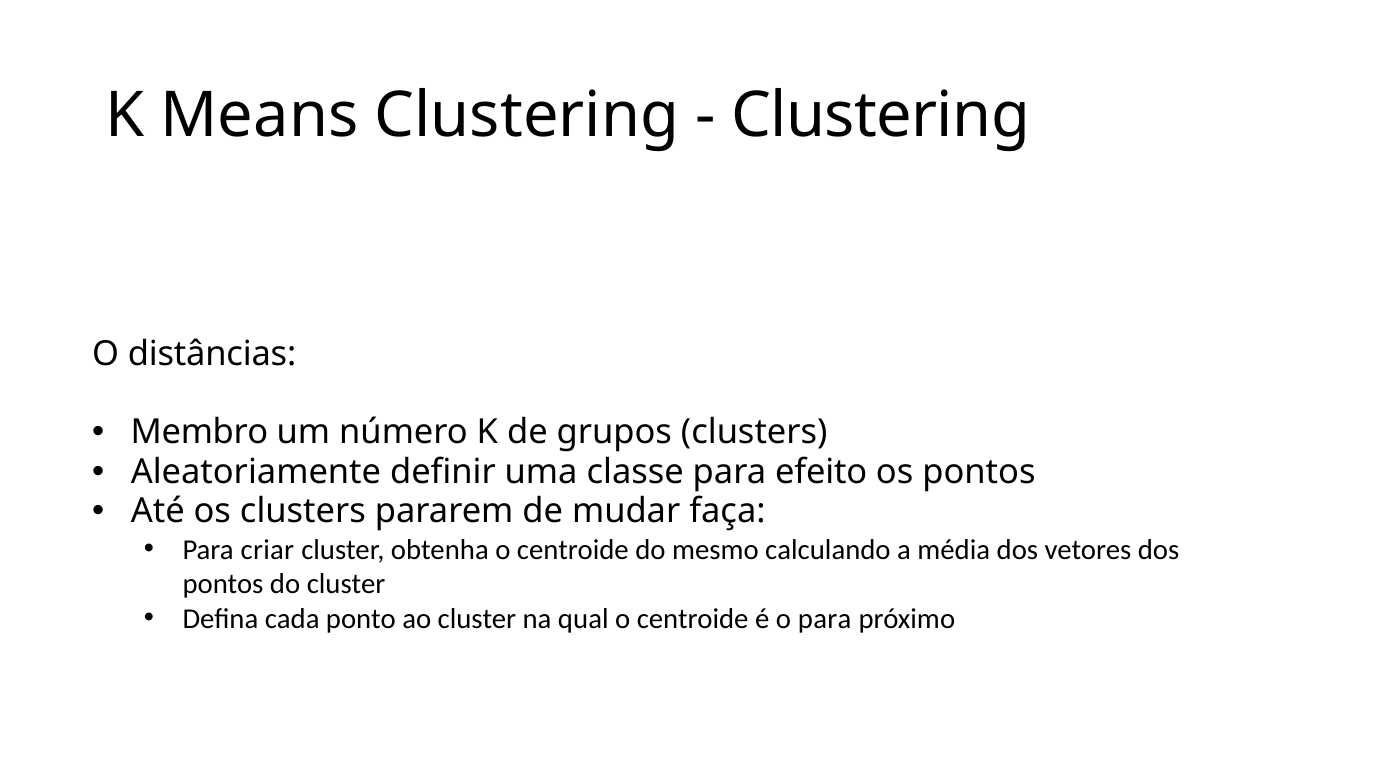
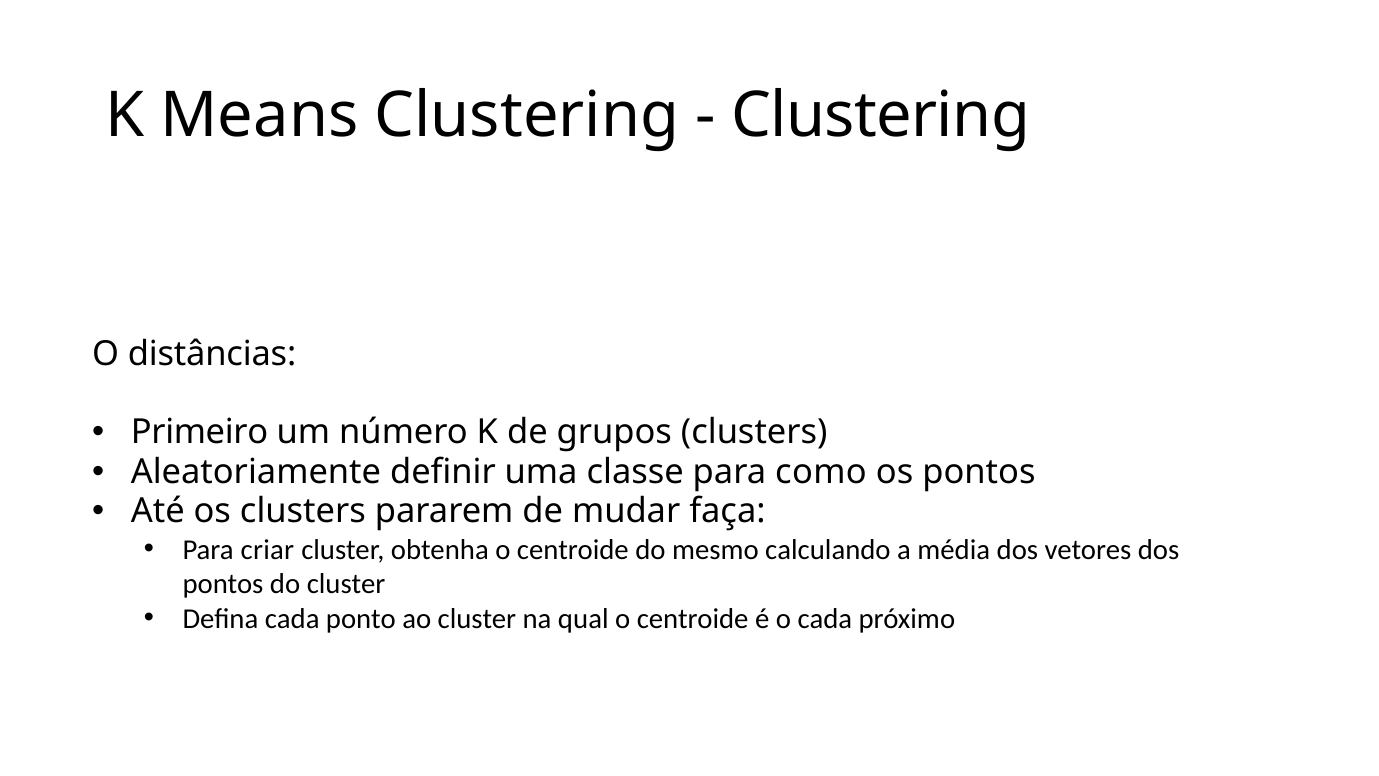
Membro: Membro -> Primeiro (199, 432)
efeito: efeito -> como (821, 471)
o para: para -> cada (825, 618)
